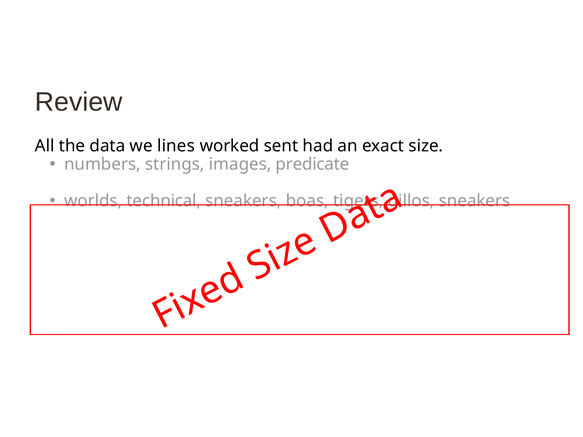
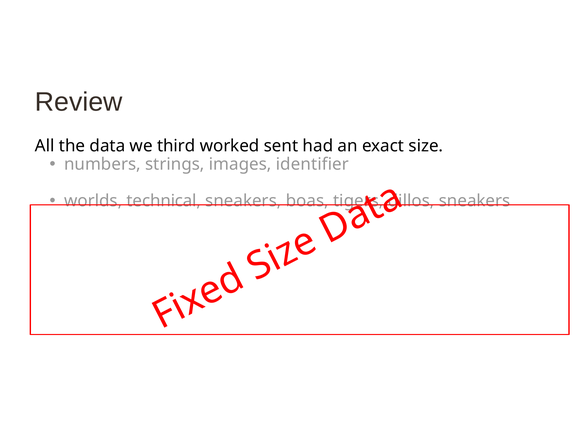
lines: lines -> third (176, 146)
predicate: predicate -> identifier (312, 164)
